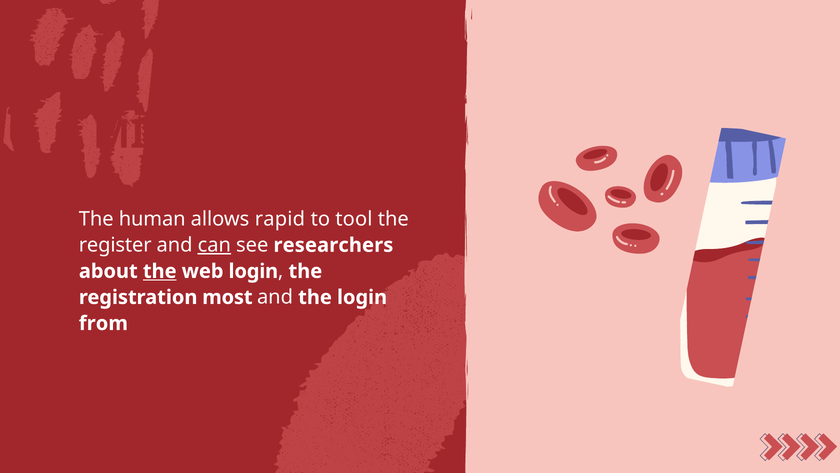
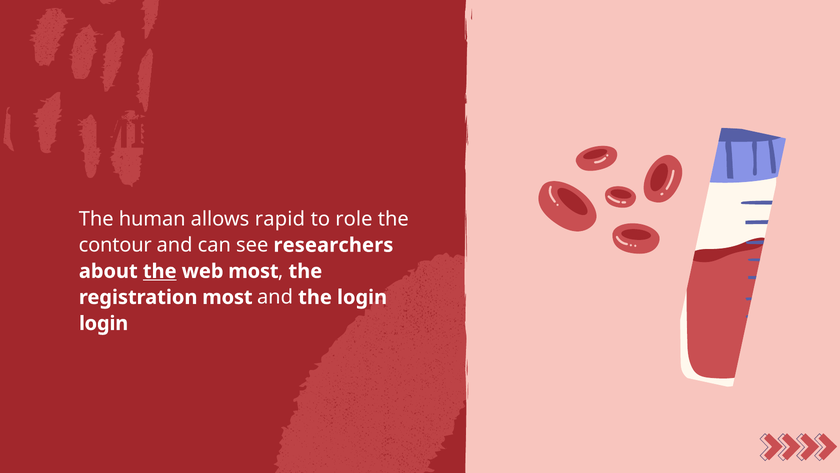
tool: tool -> role (354, 219)
register: register -> contour (115, 245)
can underline: present -> none (214, 245)
web login: login -> most (253, 271)
from: from -> login (104, 323)
